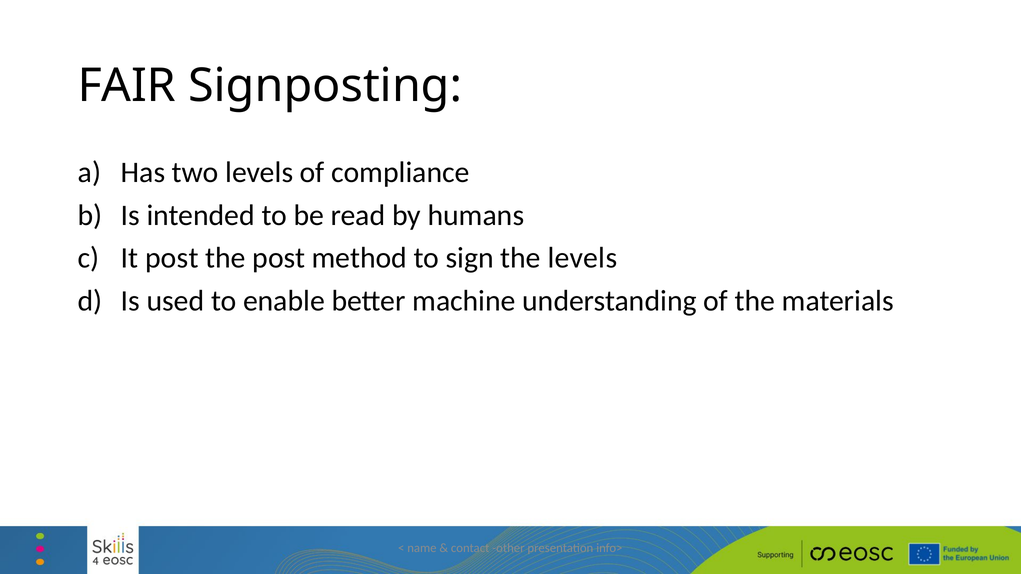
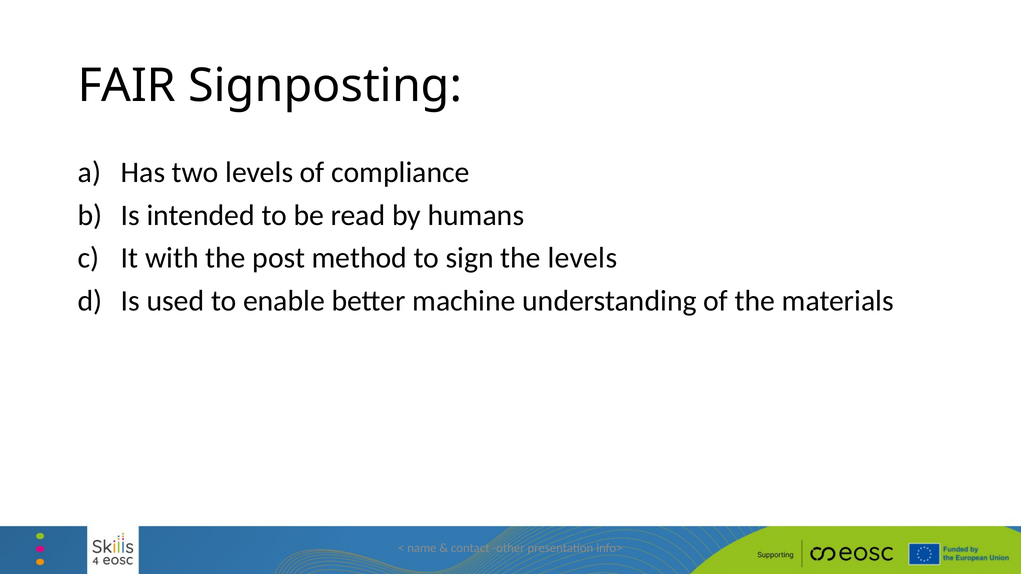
It post: post -> with (172, 258)
